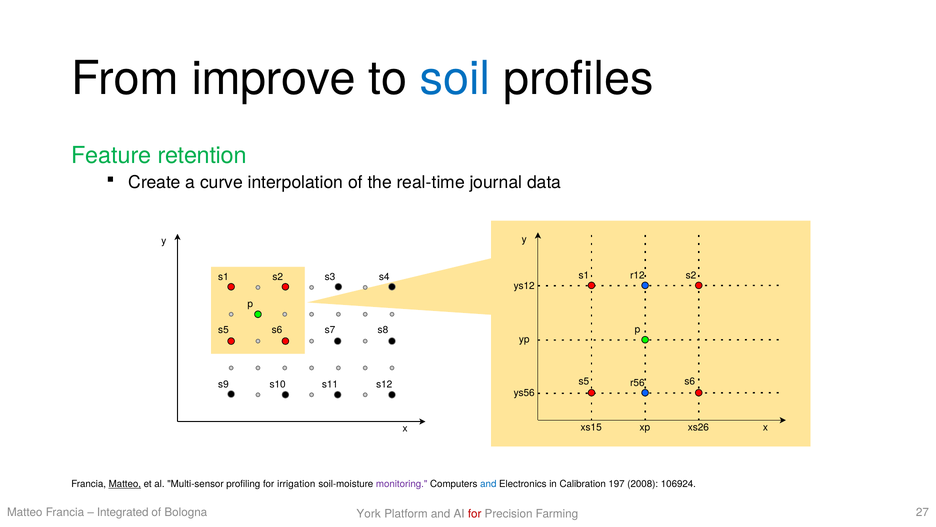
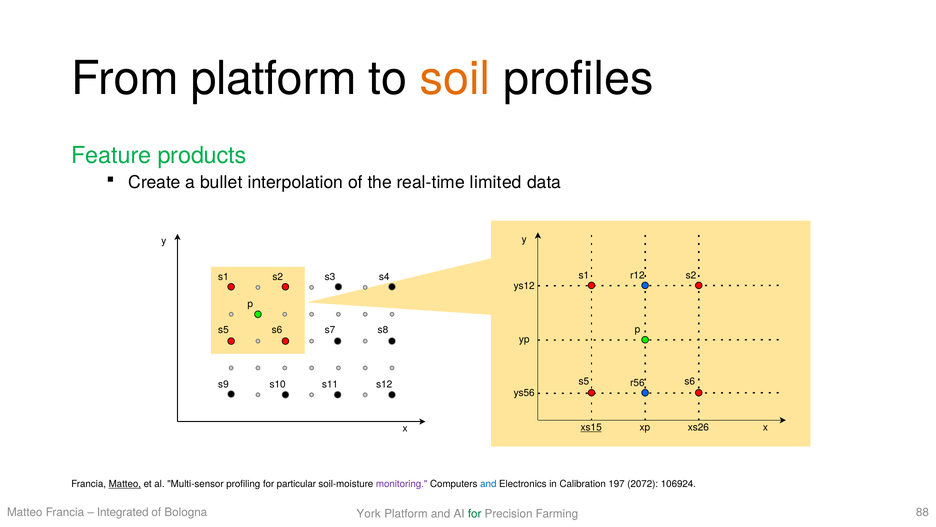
From improve: improve -> platform (274, 79)
soil colour: blue -> orange (455, 79)
retention: retention -> products (202, 155)
curve: curve -> bullet (221, 182)
journal: journal -> limited (496, 182)
xs15 underline: none -> present (591, 427)
irrigation: irrigation -> particular (296, 484)
2008: 2008 -> 2072 (643, 484)
27: 27 -> 88 (922, 512)
for colour: red -> green (475, 513)
